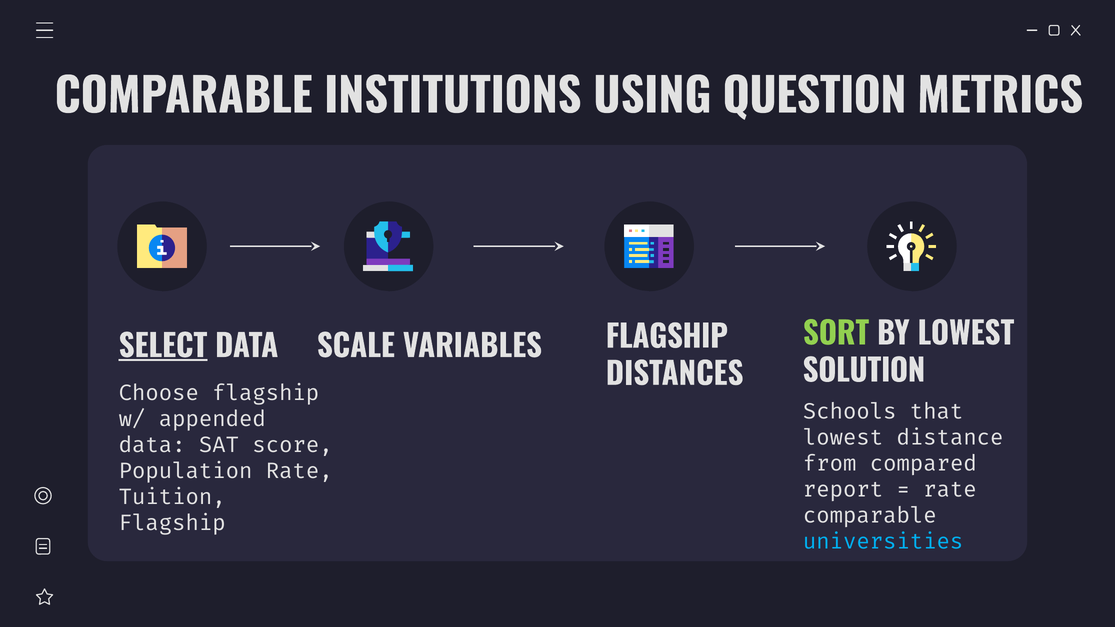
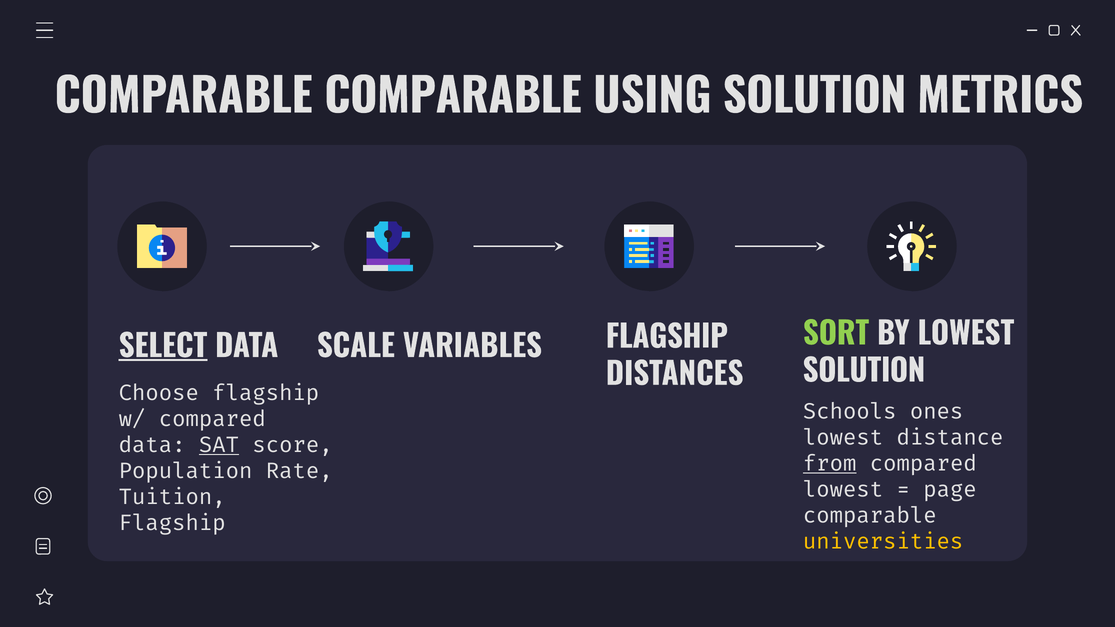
COMPARABLE INSTITUTIONS: INSTITUTIONS -> COMPARABLE (453, 97)
USING QUESTION: QUESTION -> SOLUTION (815, 97)
that: that -> ones (937, 412)
w/ appended: appended -> compared (212, 419)
SAT underline: none -> present (219, 445)
from underline: none -> present (830, 464)
report: report -> lowest (843, 490)
rate: rate -> page (950, 490)
universities colour: light blue -> yellow (883, 542)
